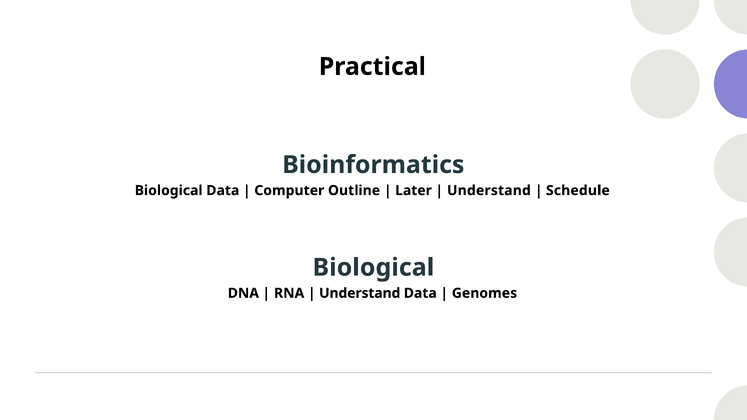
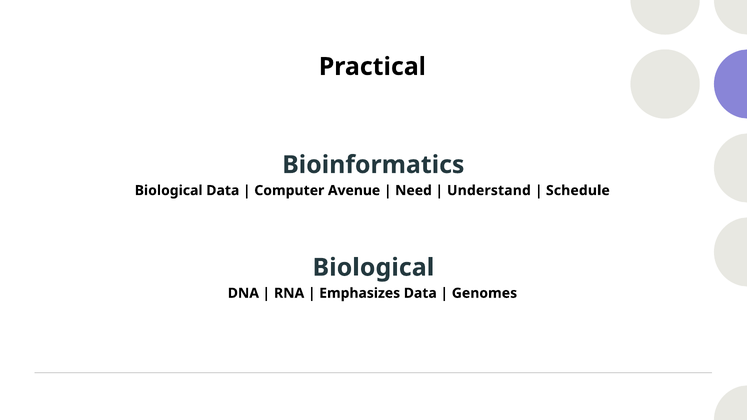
Outline: Outline -> Avenue (354, 191)
Later: Later -> Need (413, 191)
Understand: Understand -> Emphasizes (360, 293)
